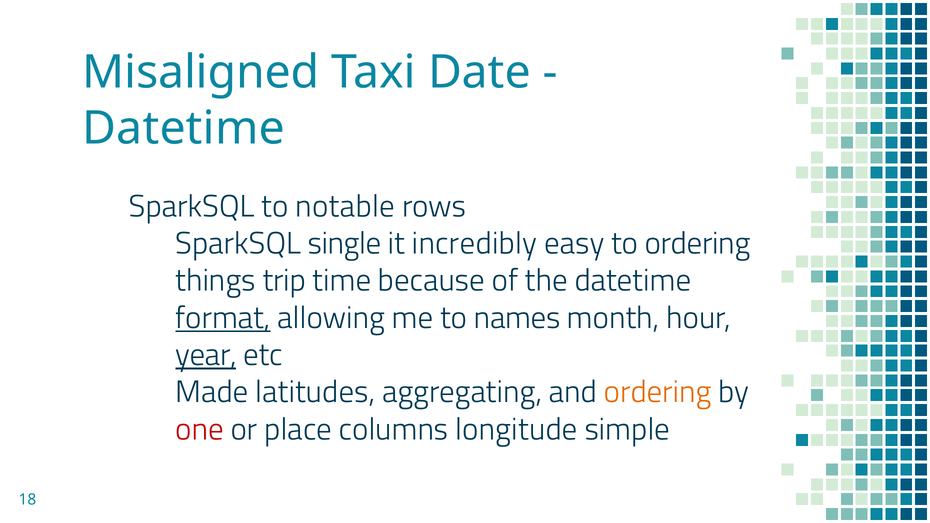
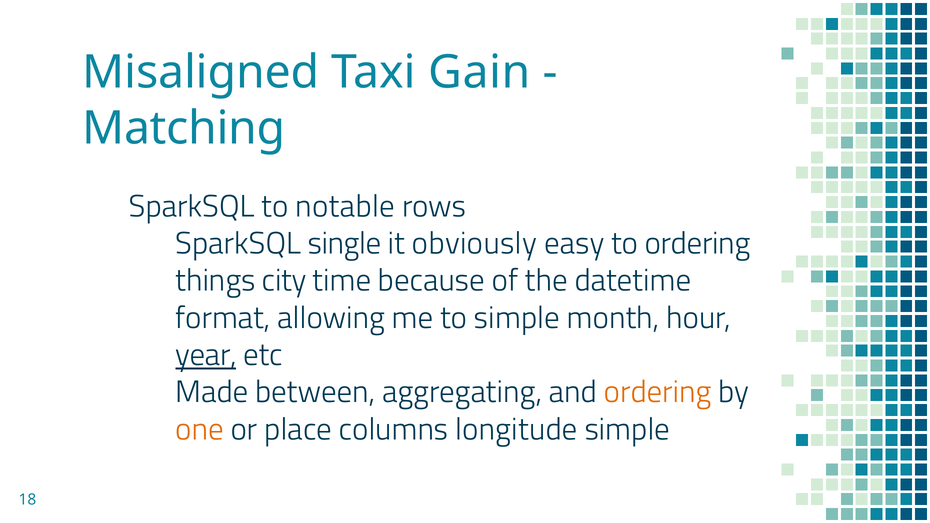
Date: Date -> Gain (479, 73)
Datetime: Datetime -> Matching (184, 128)
incredibly: incredibly -> obviously (474, 244)
trip: trip -> city (284, 281)
format underline: present -> none (223, 318)
to names: names -> simple (517, 318)
latitudes: latitudes -> between (315, 392)
one colour: red -> orange (200, 430)
